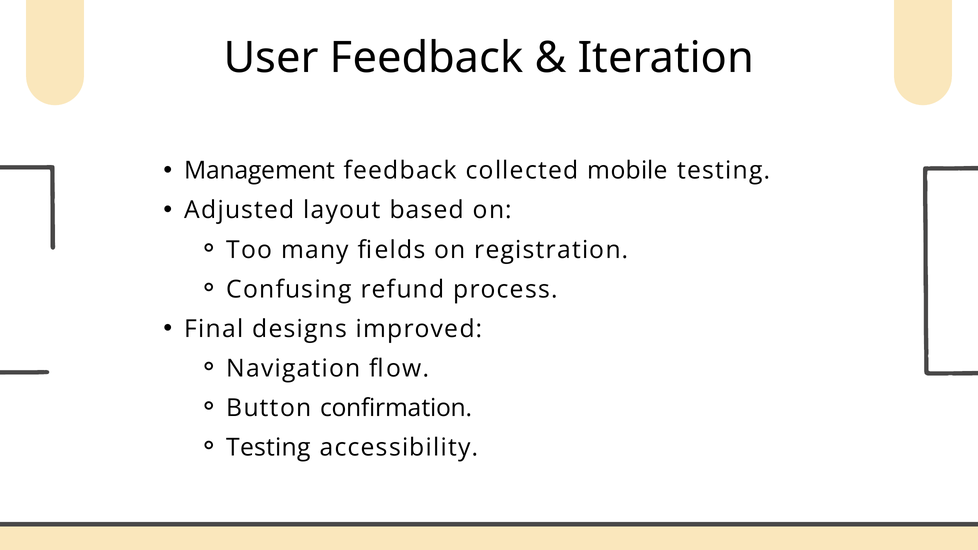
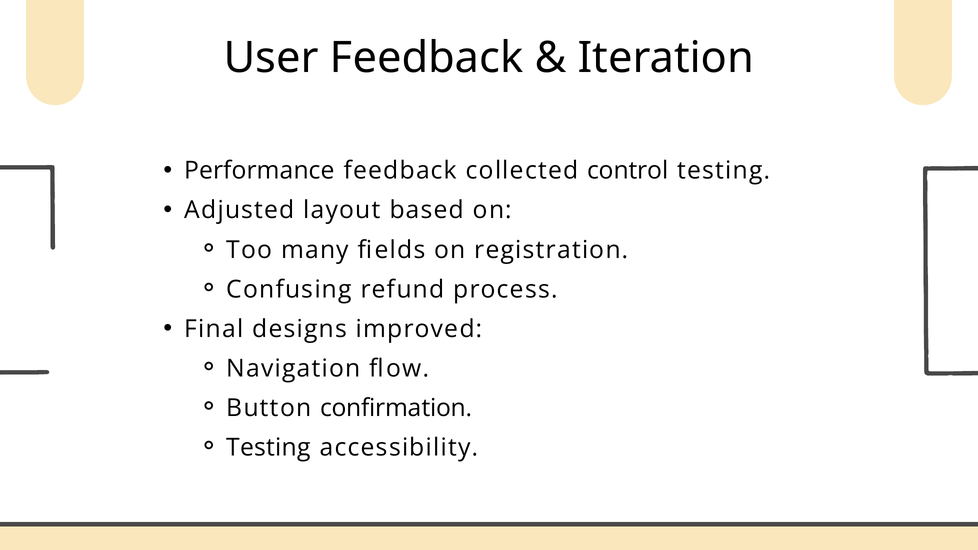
Management: Management -> Performance (260, 171)
mobile: mobile -> control (628, 171)
